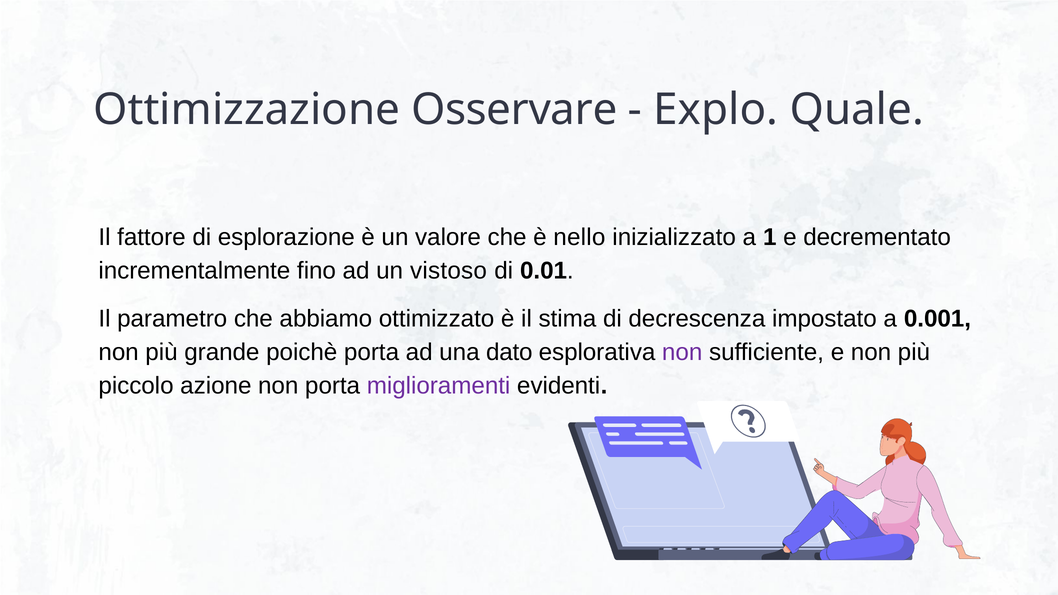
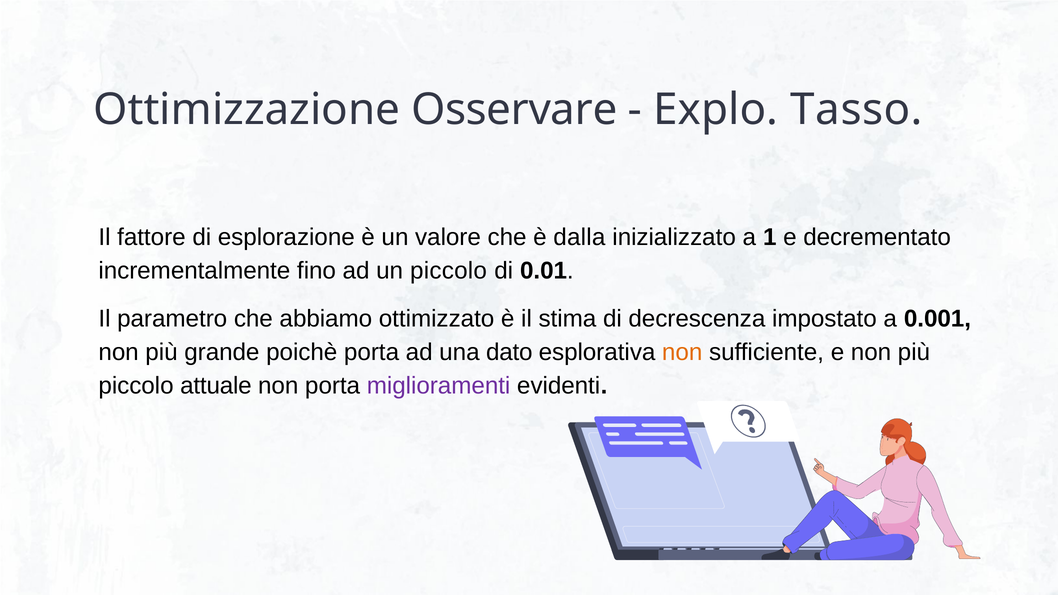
Quale: Quale -> Tasso (857, 110)
nello: nello -> dalla (579, 237)
un vistoso: vistoso -> piccolo (449, 271)
non colour: purple -> orange (682, 352)
azione: azione -> attuale (216, 386)
